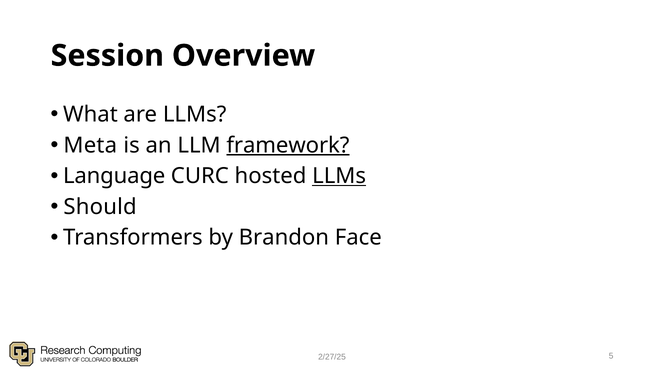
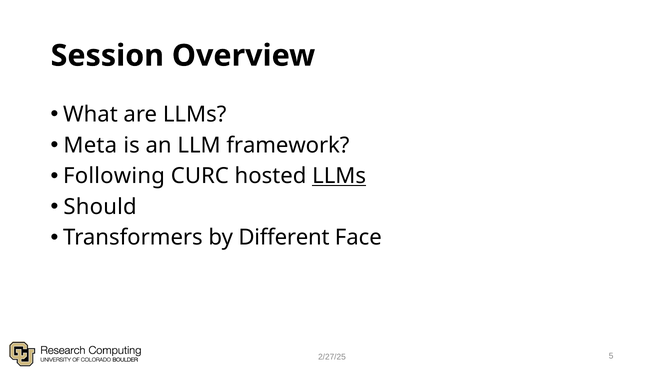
framework underline: present -> none (288, 145)
Language: Language -> Following (114, 176)
Brandon: Brandon -> Different (284, 238)
